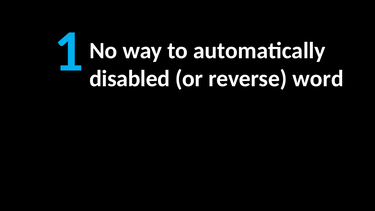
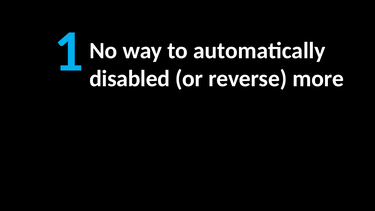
word: word -> more (318, 79)
